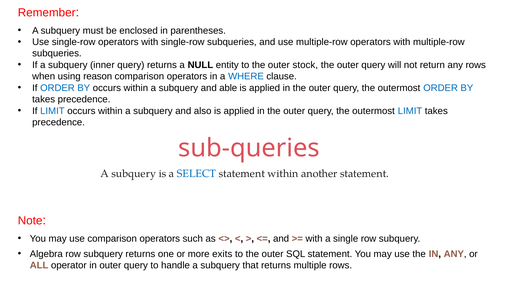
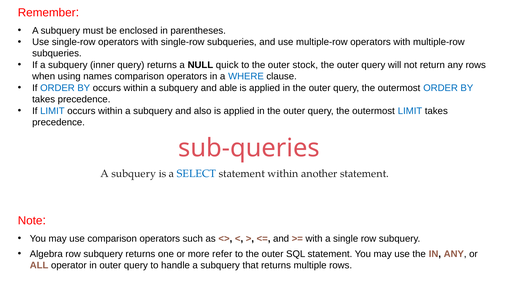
entity: entity -> quick (227, 65)
reason: reason -> names (98, 77)
exits: exits -> refer (222, 254)
